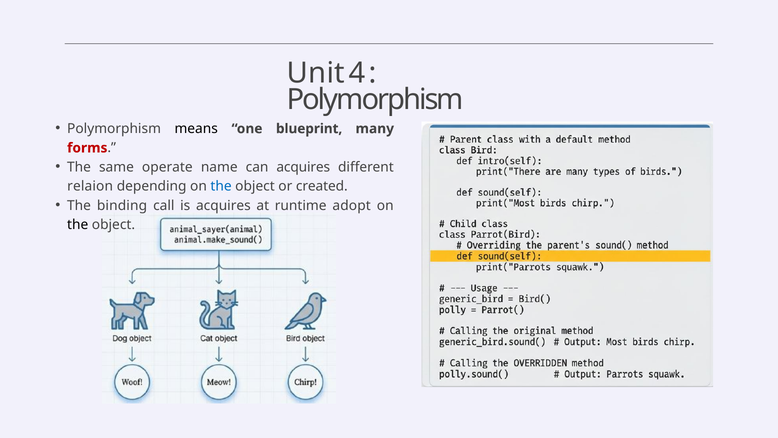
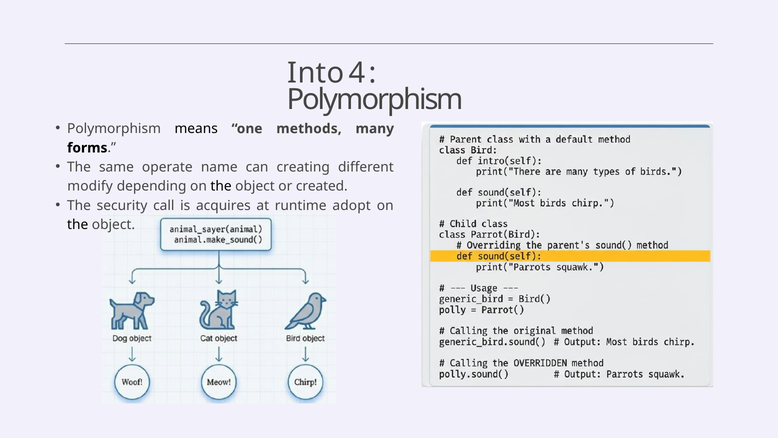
Unit: Unit -> Into (316, 73)
blueprint: blueprint -> methods (309, 129)
forms colour: red -> black (87, 148)
can acquires: acquires -> creating (303, 167)
relaion: relaion -> modify (90, 186)
the colour: blue -> black (221, 186)
binding: binding -> security (122, 205)
